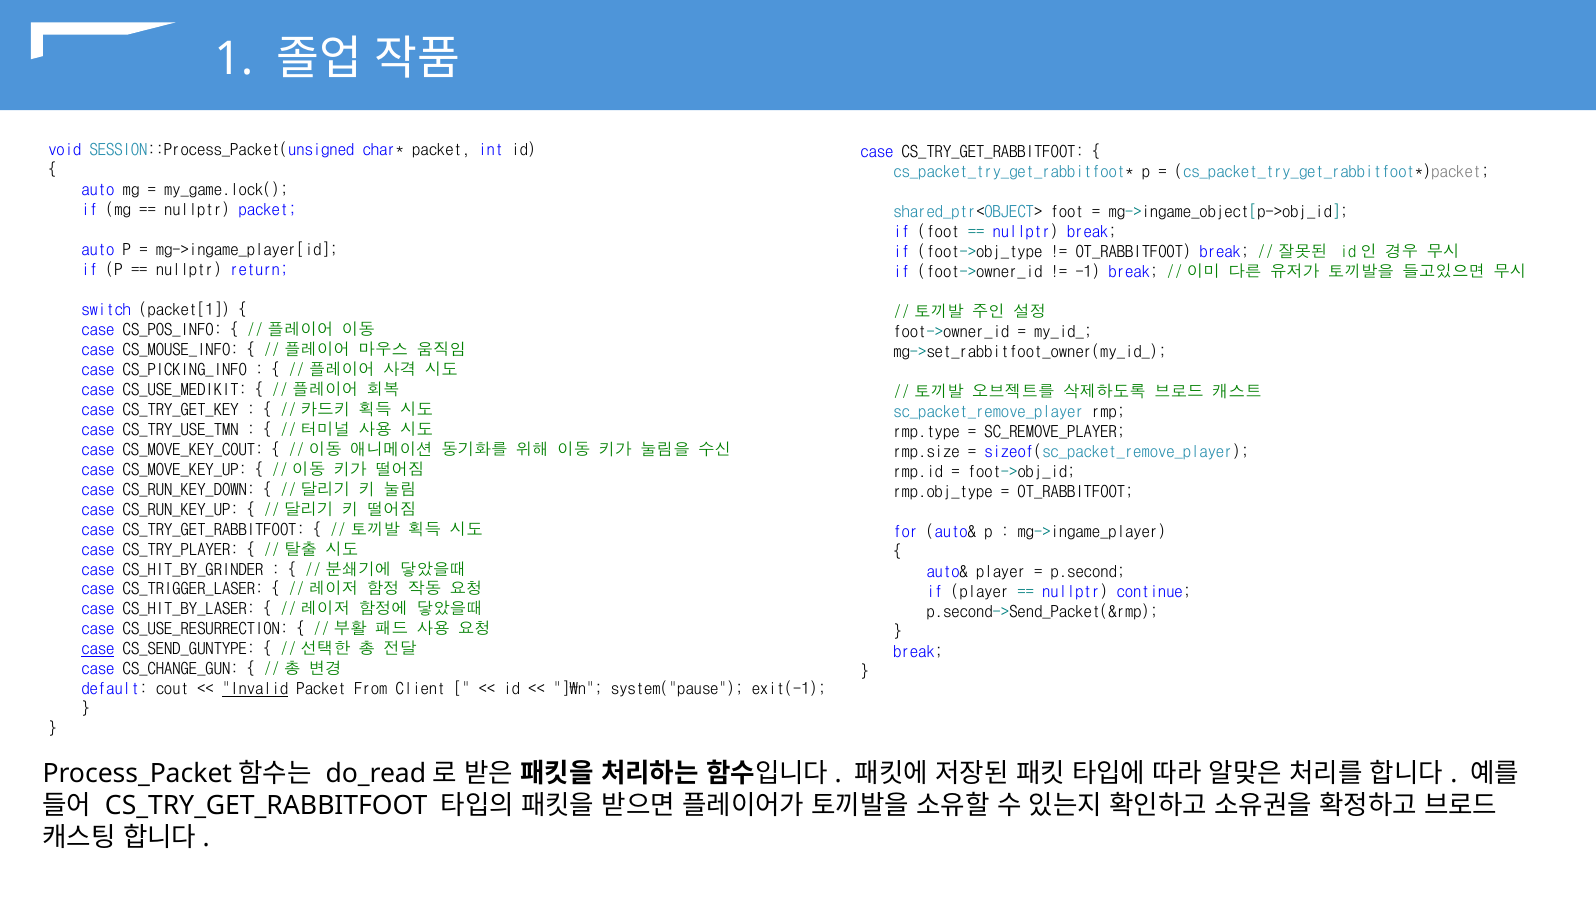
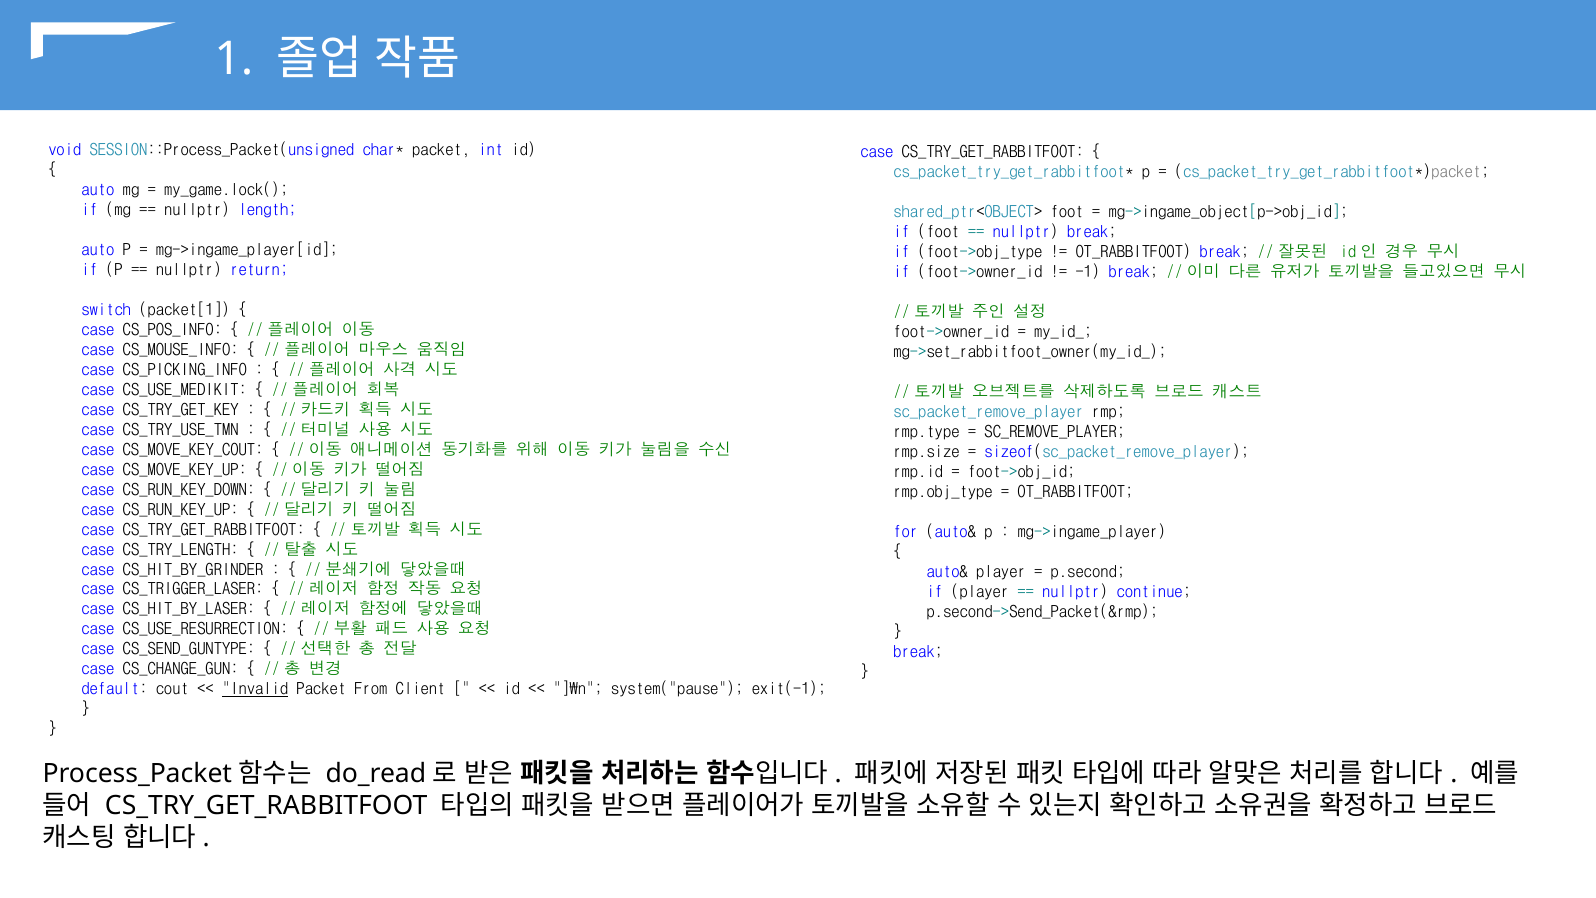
nullptr packet: packet -> length (268, 210)
CS_TRY_PLAYER: CS_TRY_PLAYER -> CS_TRY_LENGTH (181, 549)
case underline: present -> none (98, 649)
